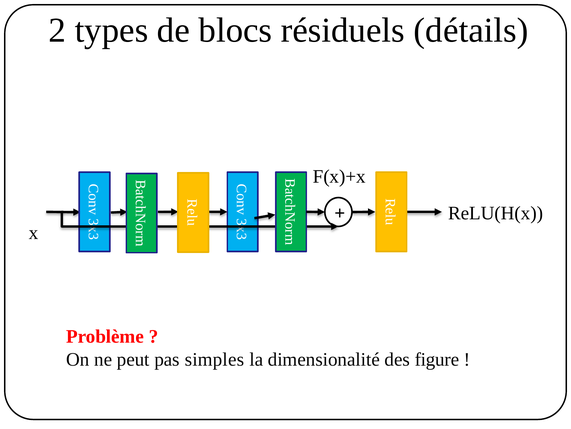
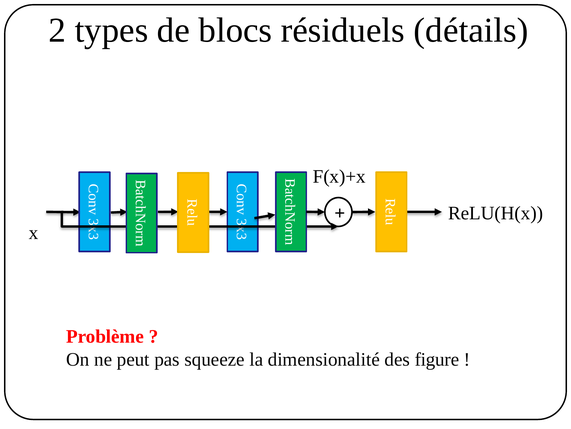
simples: simples -> squeeze (215, 359)
